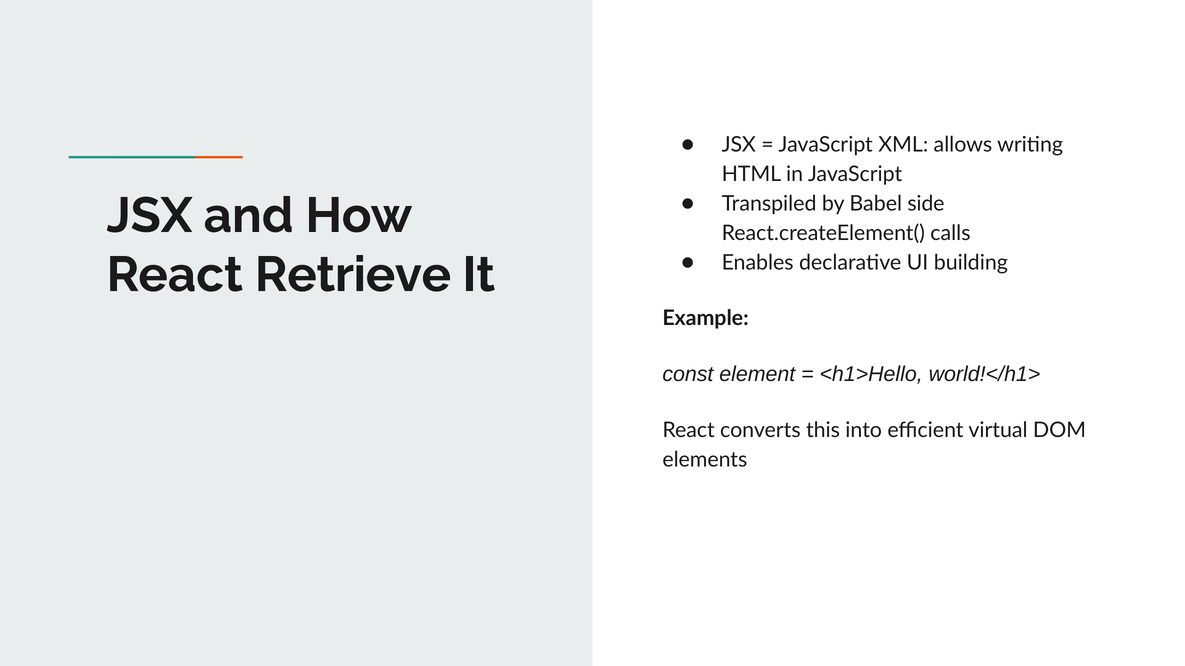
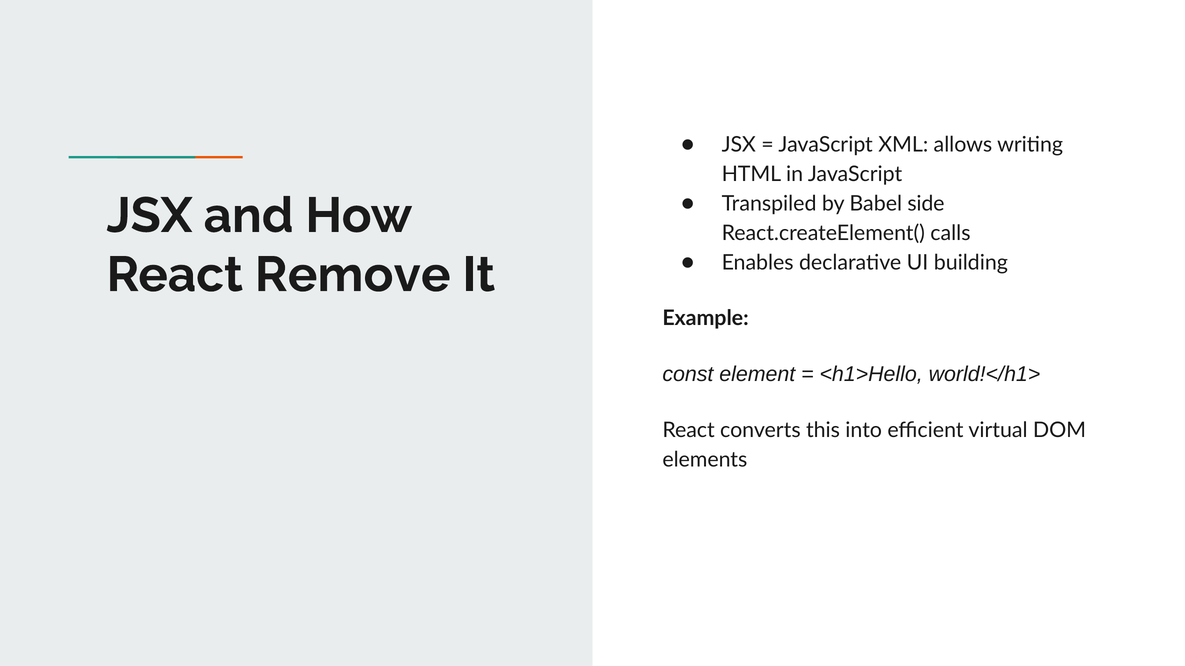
Retrieve: Retrieve -> Remove (353, 275)
